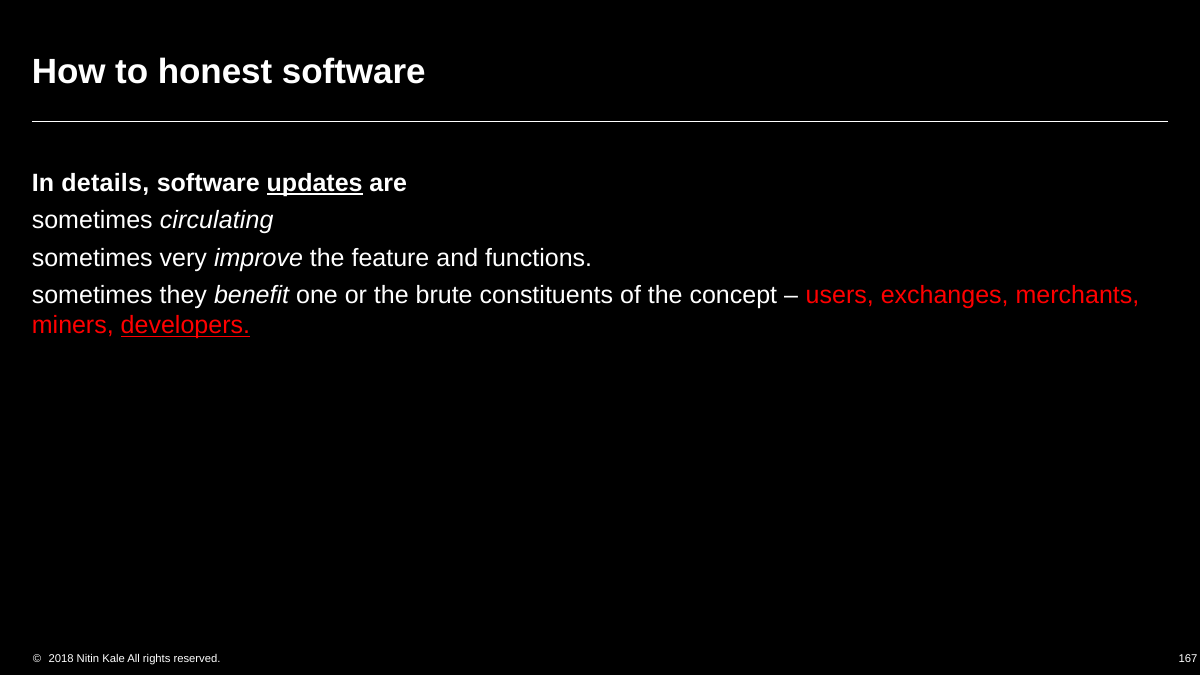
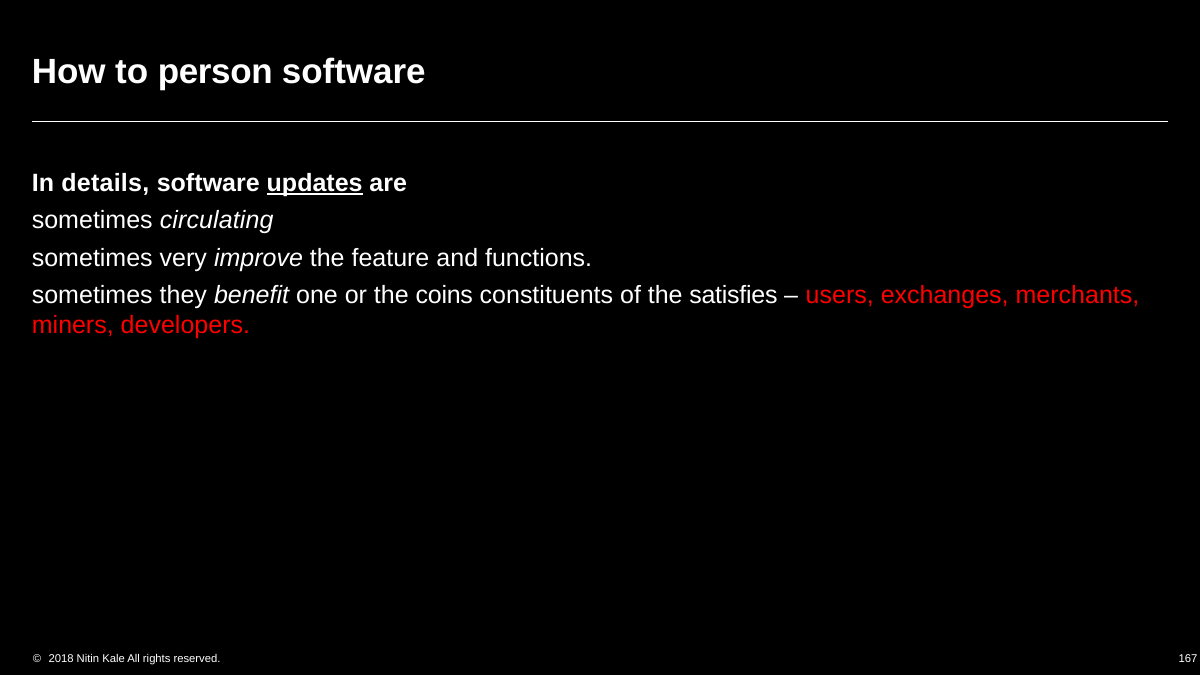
honest: honest -> person (215, 71)
brute: brute -> coins (444, 296)
concept: concept -> satisfies (733, 296)
developers underline: present -> none (185, 326)
